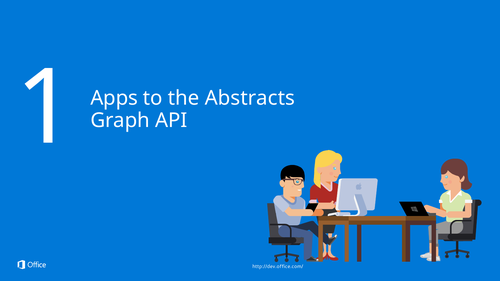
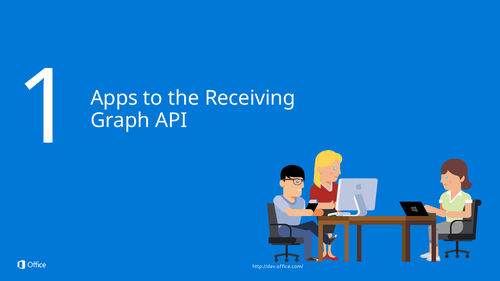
Abstracts: Abstracts -> Receiving (250, 98)
